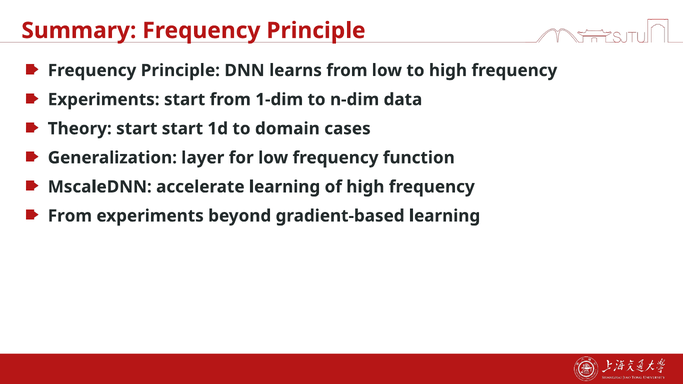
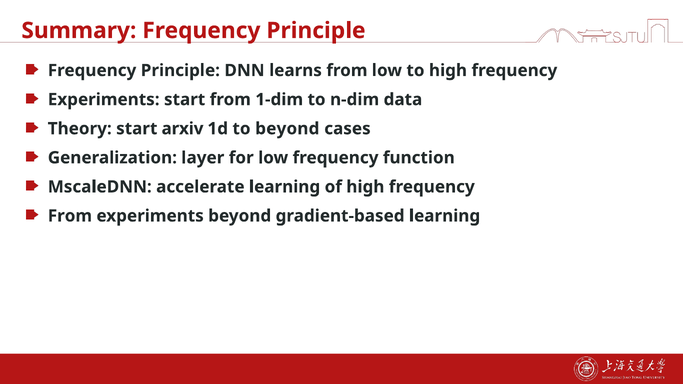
start start: start -> arxiv (182, 129)
to domain: domain -> beyond (287, 129)
